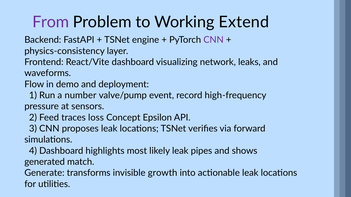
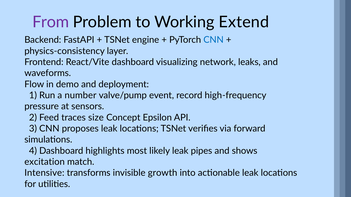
CNN colour: purple -> blue (214, 40)
loss: loss -> size (96, 118)
generated: generated -> excitation (45, 162)
Generate: Generate -> Intensive (44, 173)
